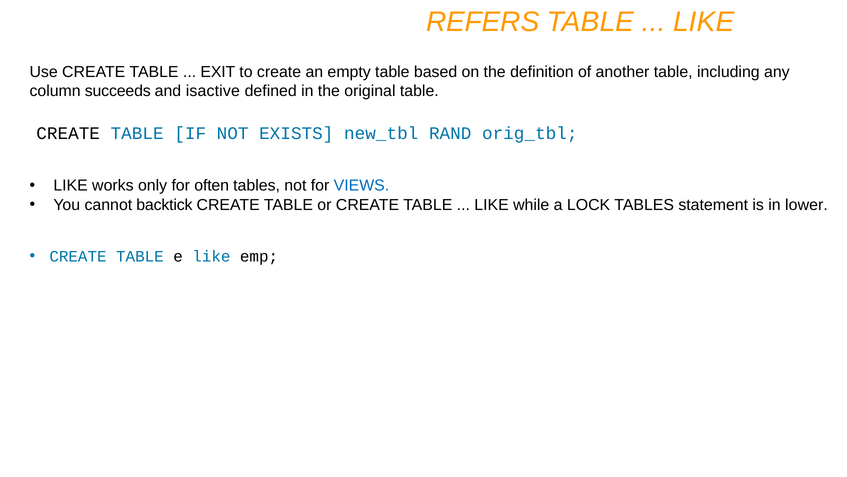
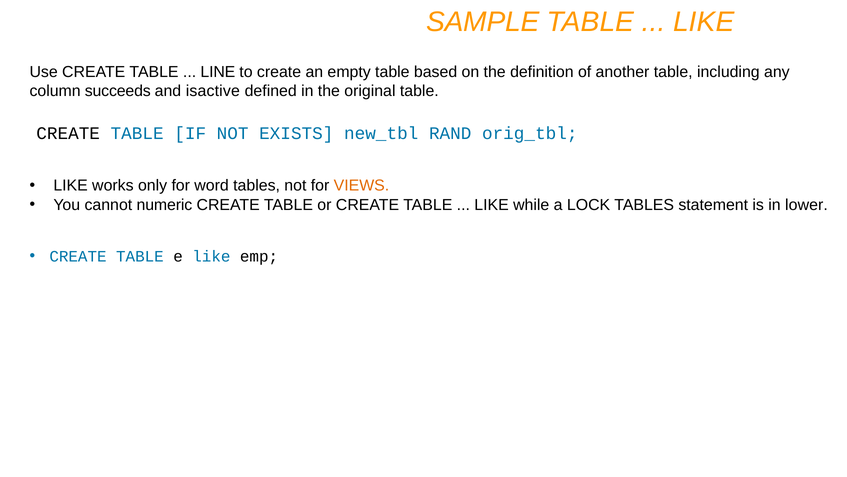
REFERS: REFERS -> SAMPLE (483, 22)
EXIT: EXIT -> LINE (218, 72)
often: often -> word (212, 186)
VIEWS colour: blue -> orange (361, 186)
backtick: backtick -> numeric (164, 205)
